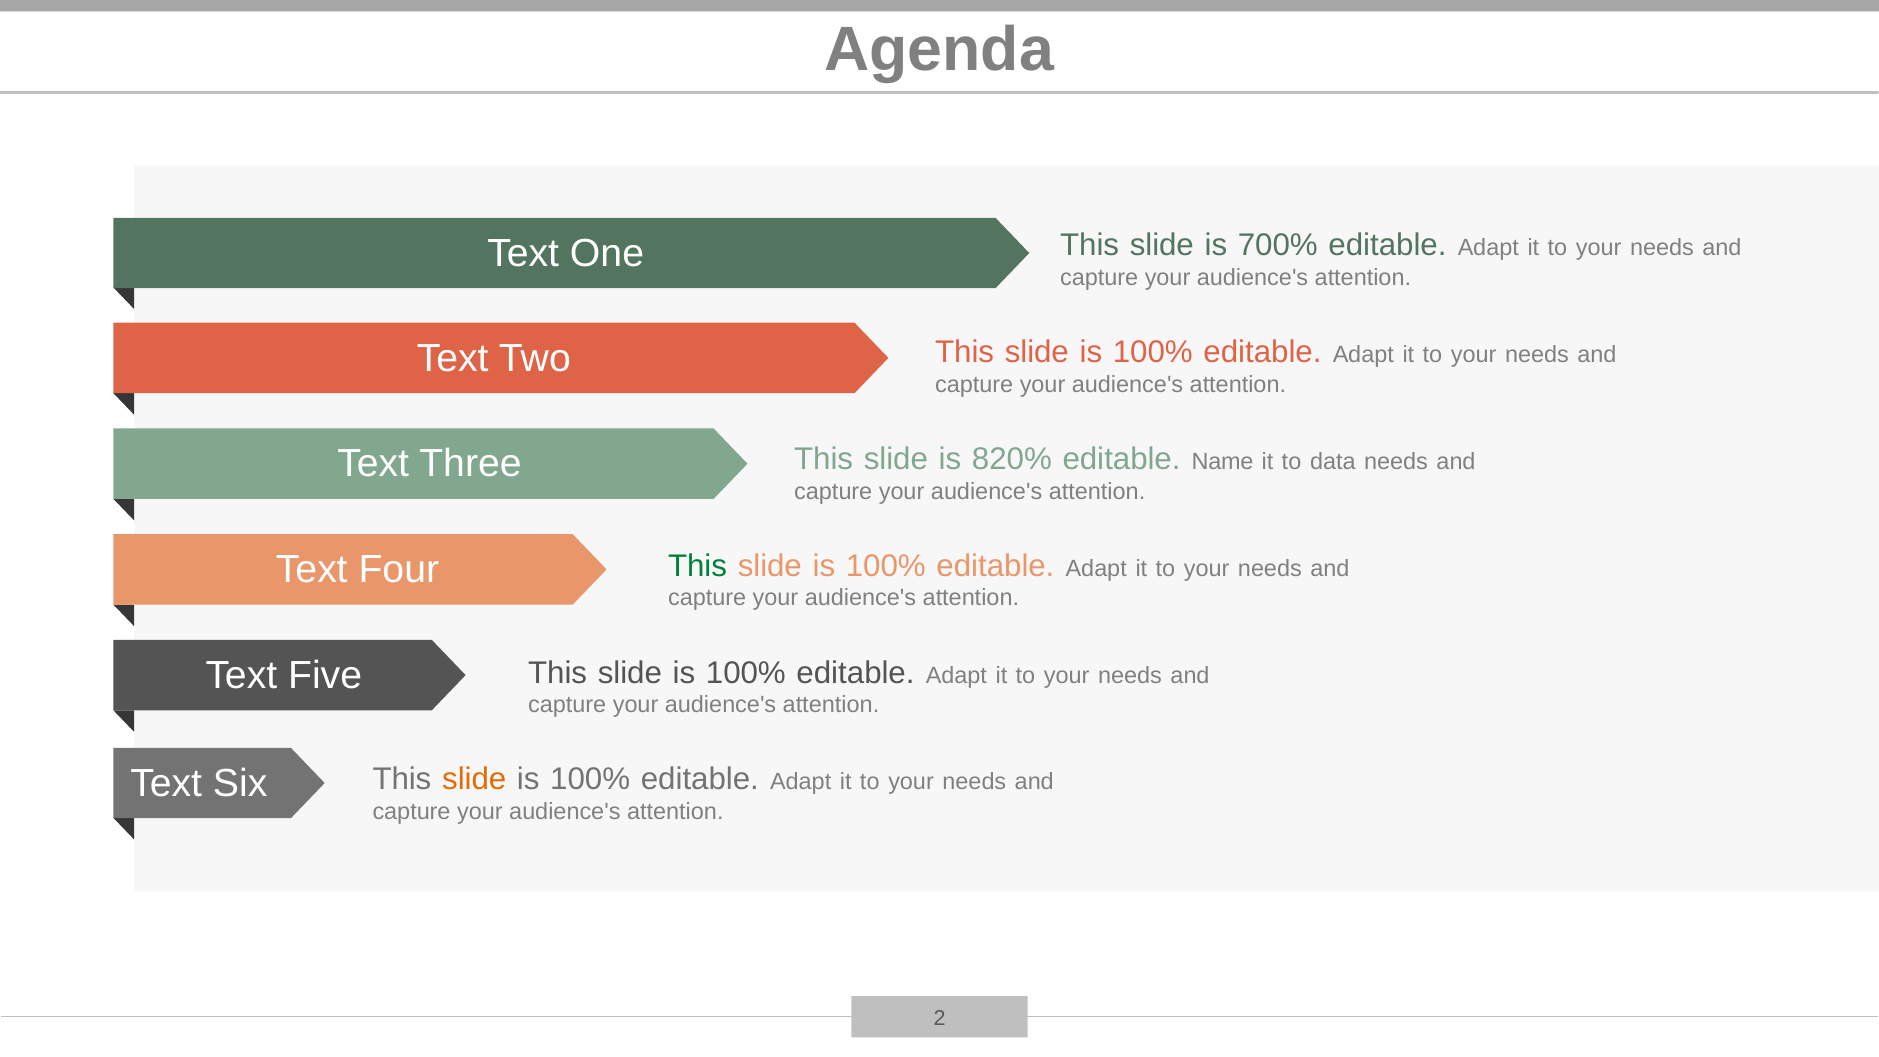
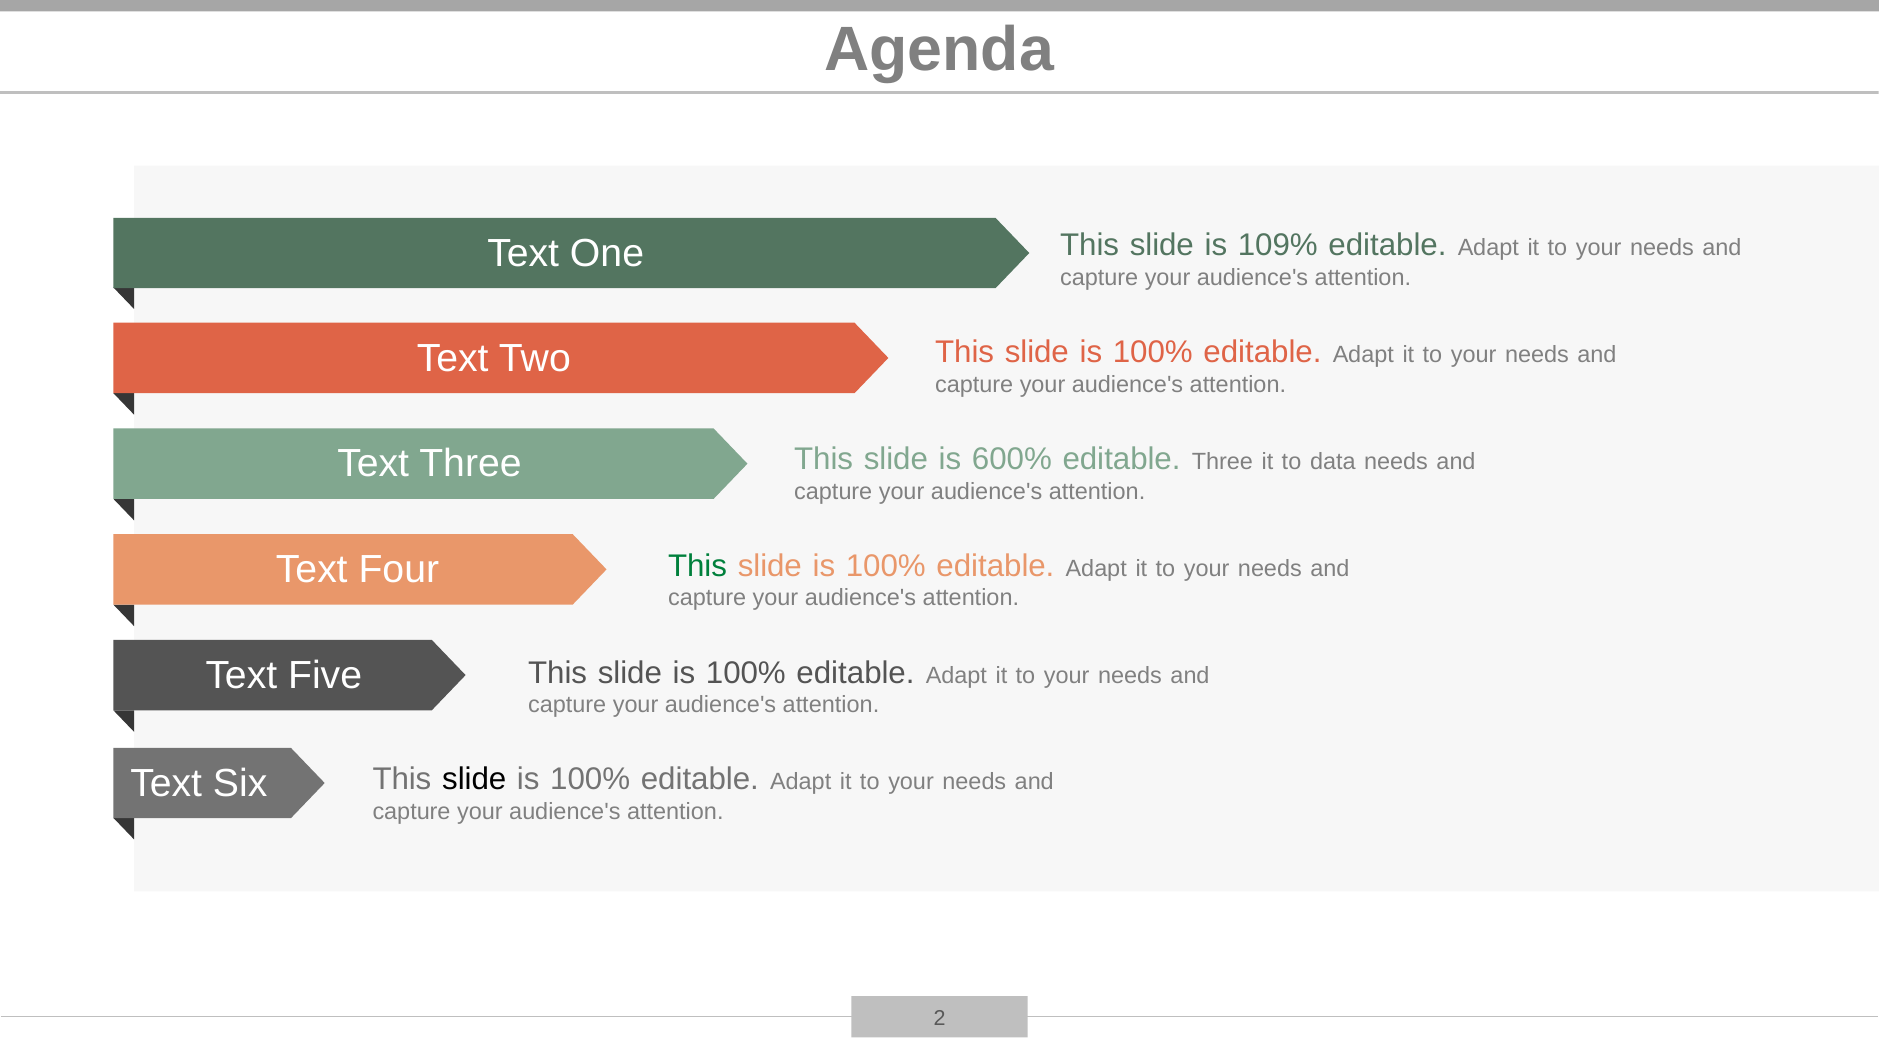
700%: 700% -> 109% (1278, 245)
820%: 820% -> 600% (1012, 459)
editable Name: Name -> Three (1222, 462)
slide colour: orange -> black (474, 780)
